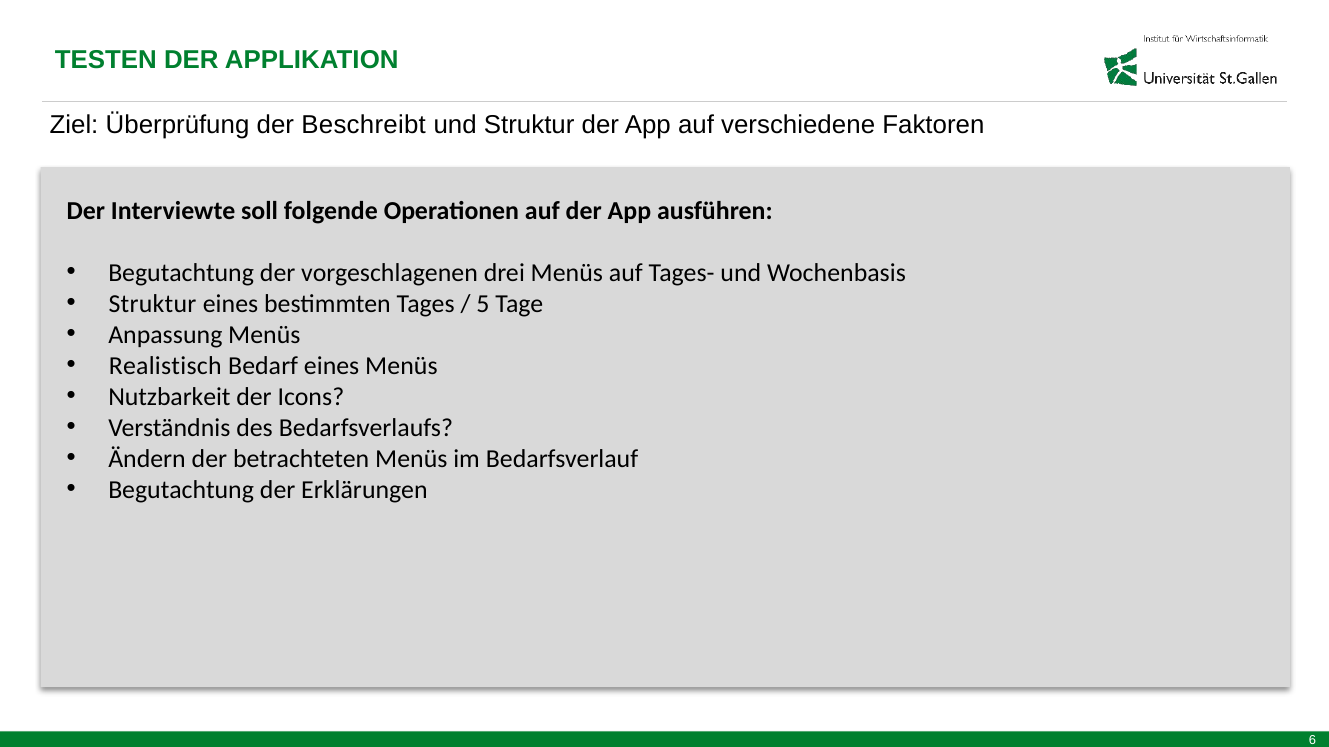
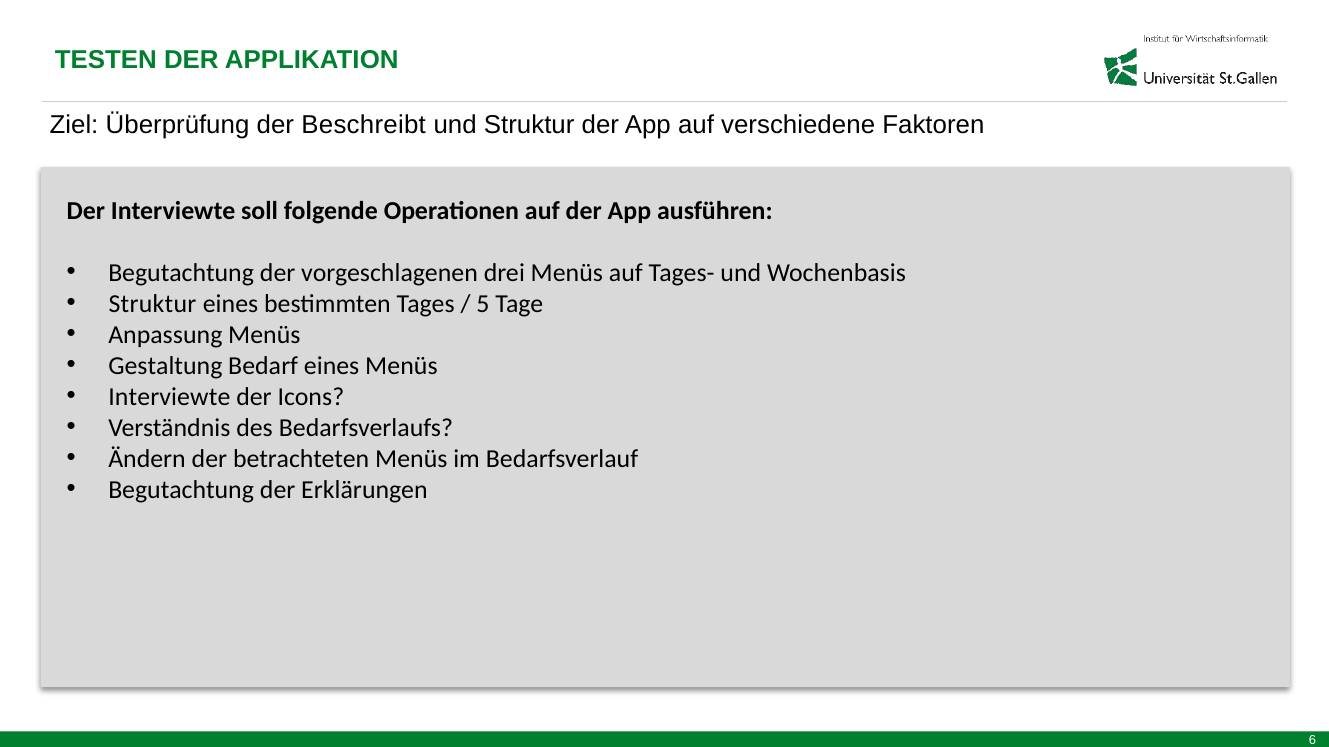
Realistisch: Realistisch -> Gestaltung (165, 366)
Nutzbarkeit: Nutzbarkeit -> Interviewte (169, 397)
